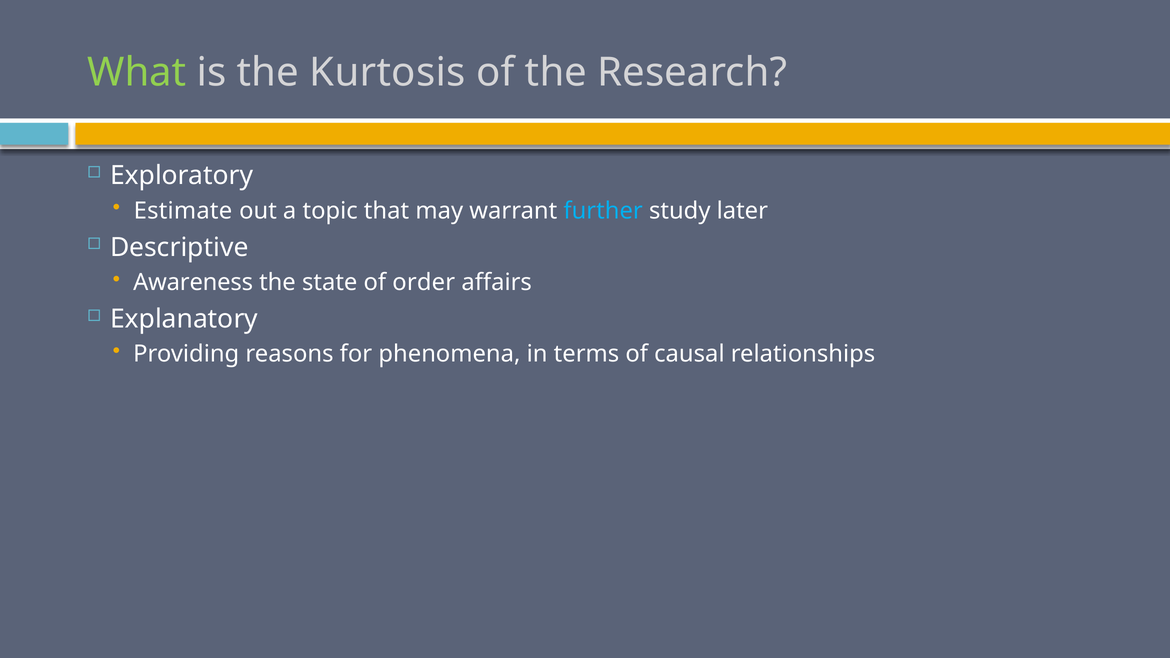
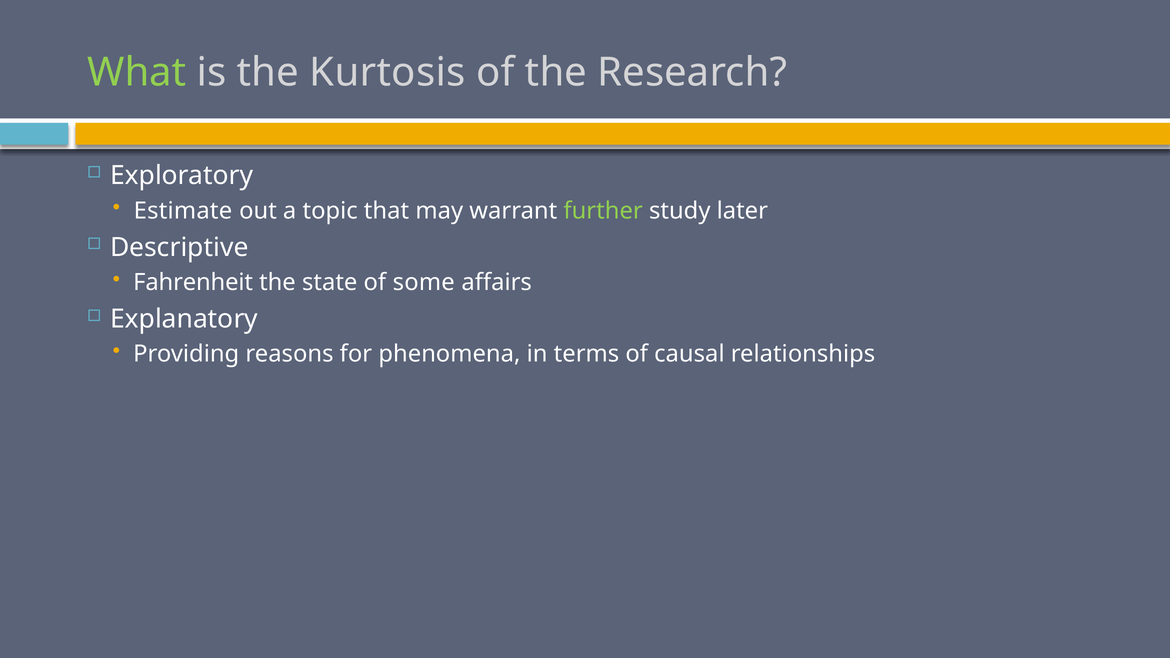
further colour: light blue -> light green (603, 211)
Awareness: Awareness -> Fahrenheit (193, 282)
order: order -> some (424, 282)
